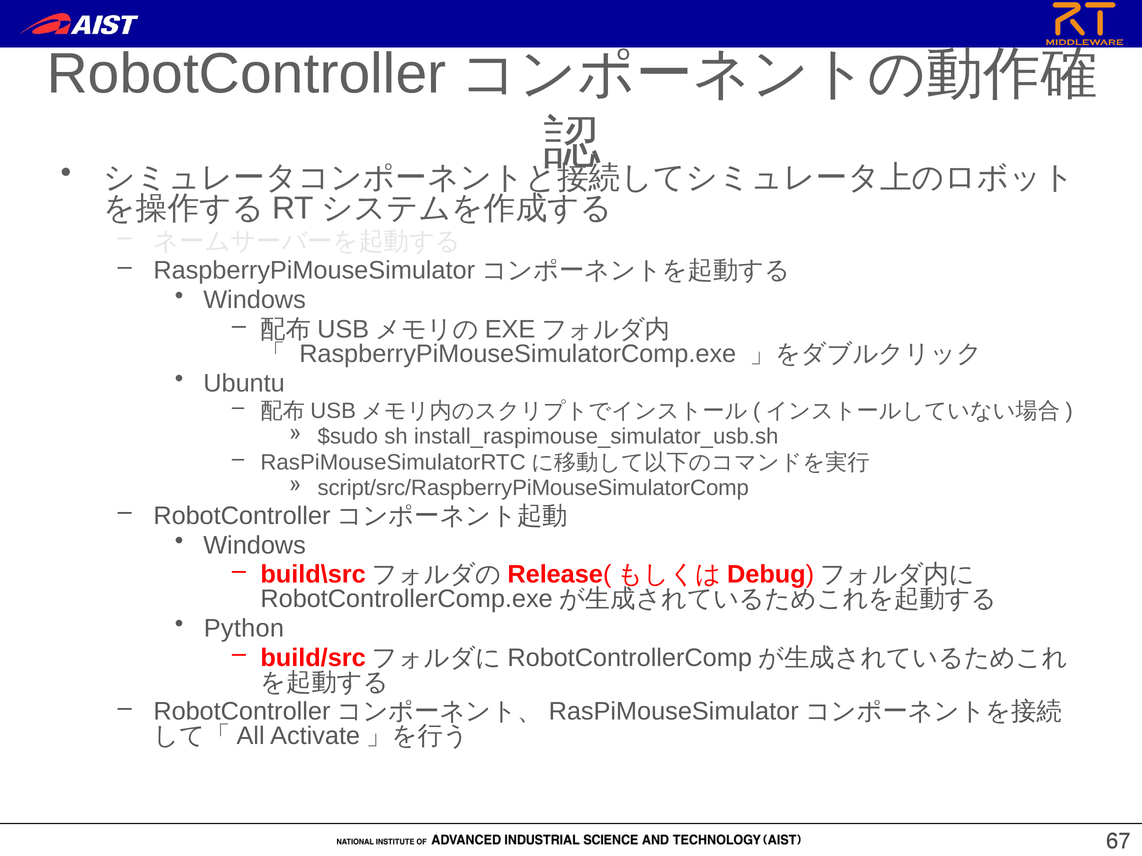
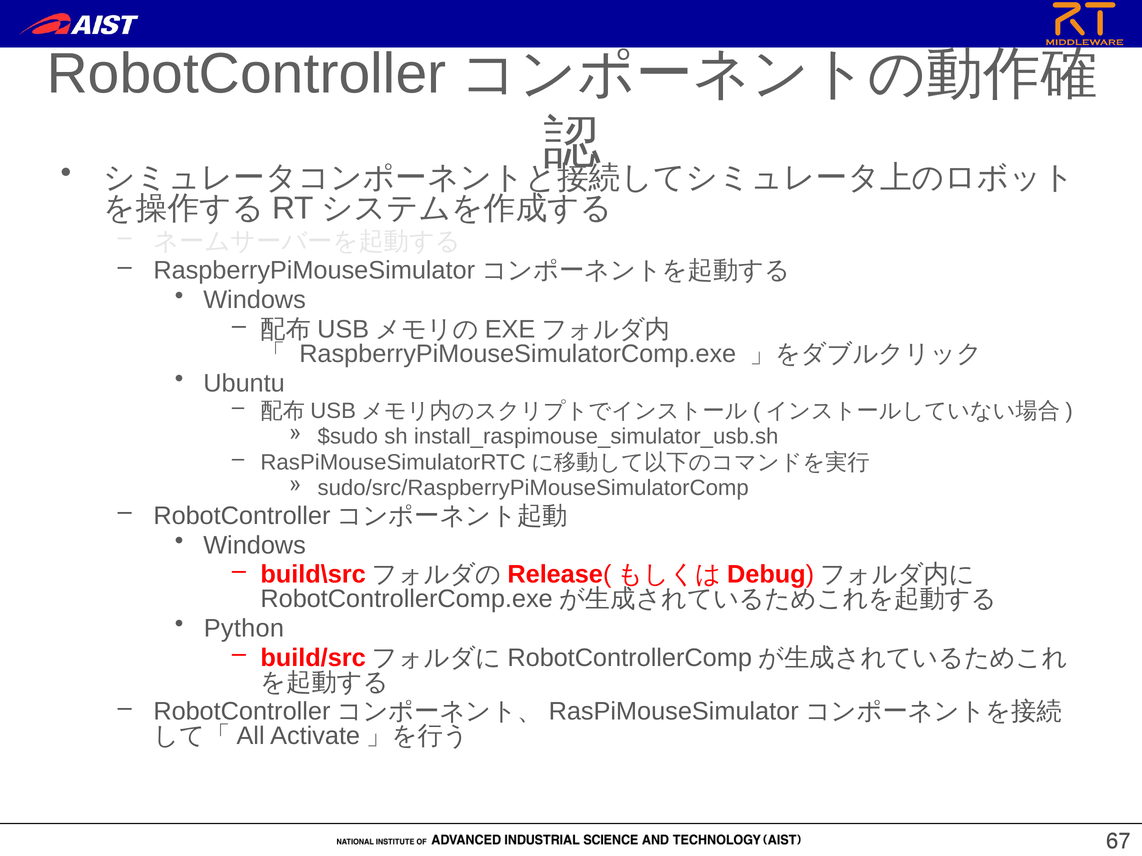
script/src/RaspberryPiMouseSimulatorComp: script/src/RaspberryPiMouseSimulatorComp -> sudo/src/RaspberryPiMouseSimulatorComp (533, 488)
